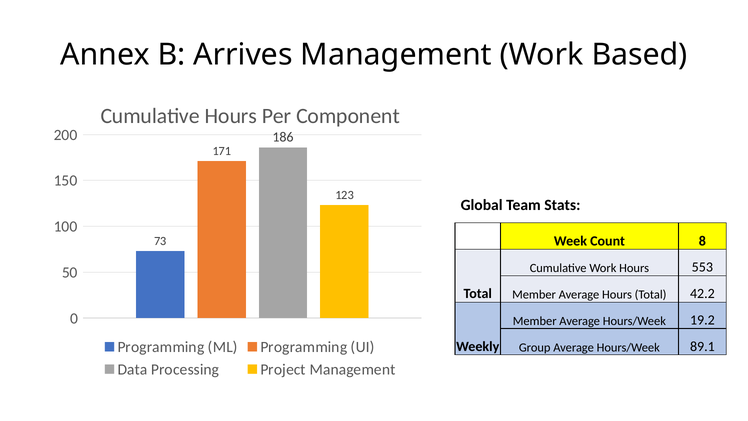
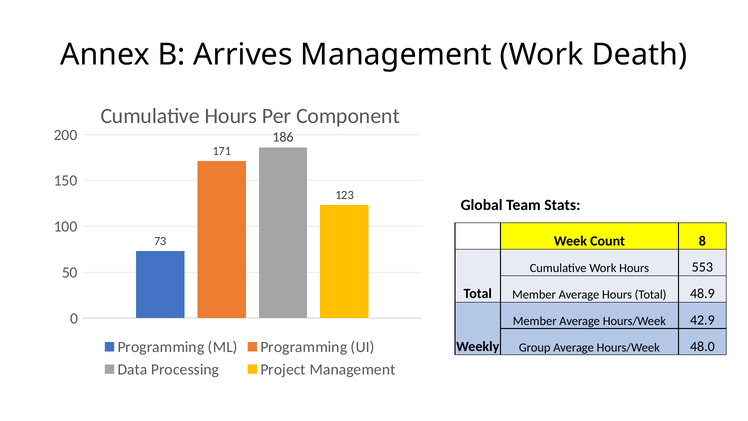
Based: Based -> Death (639, 55)
42.2: 42.2 -> 48.9 (702, 294)
19.2: 19.2 -> 42.9 (702, 320)
89.1: 89.1 -> 48.0 (702, 346)
